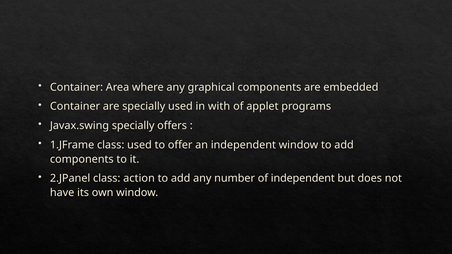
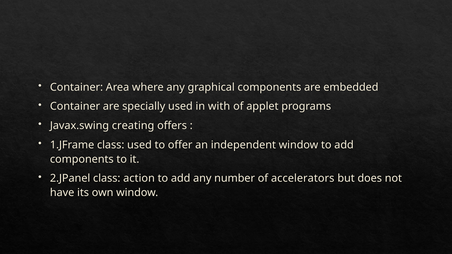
Javax.swing specially: specially -> creating (133, 126)
of independent: independent -> accelerators (303, 179)
